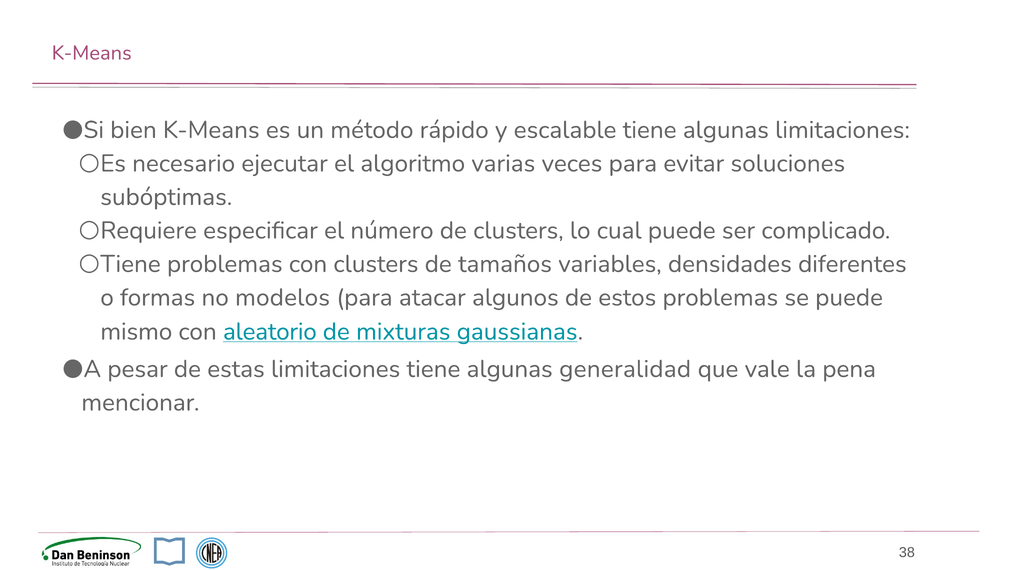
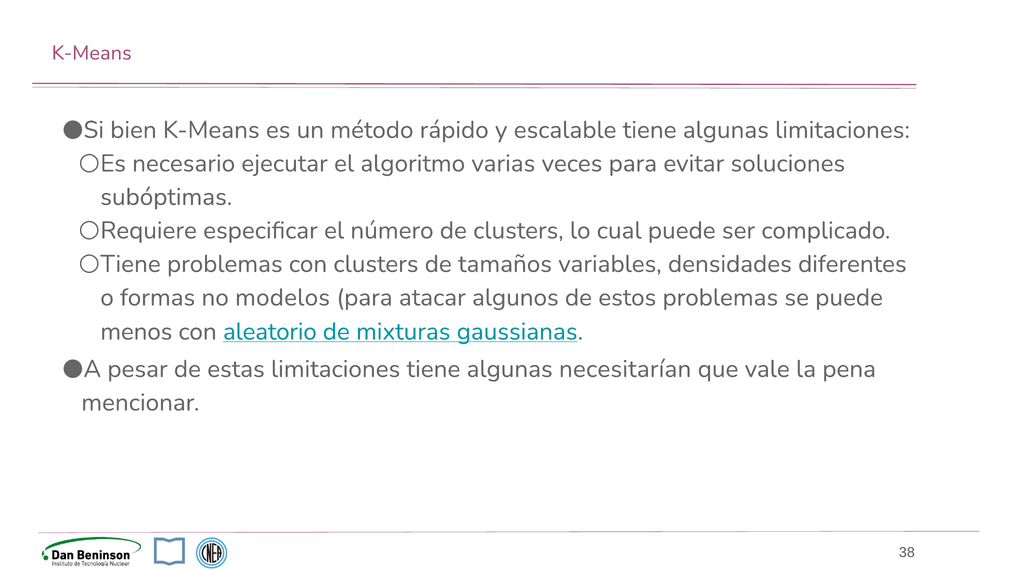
mismo: mismo -> menos (136, 332)
generalidad: generalidad -> necesitarían (625, 369)
